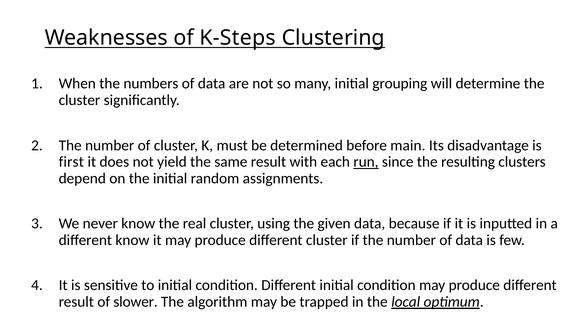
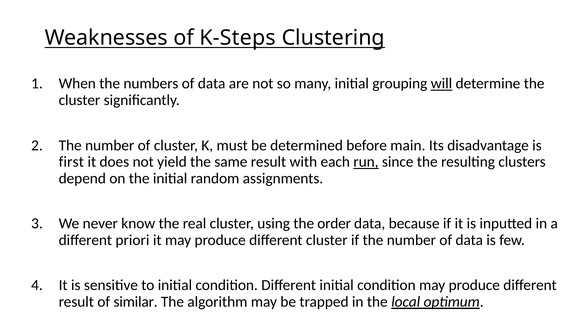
will underline: none -> present (441, 84)
given: given -> order (334, 224)
different know: know -> priori (132, 240)
slower: slower -> similar (136, 302)
